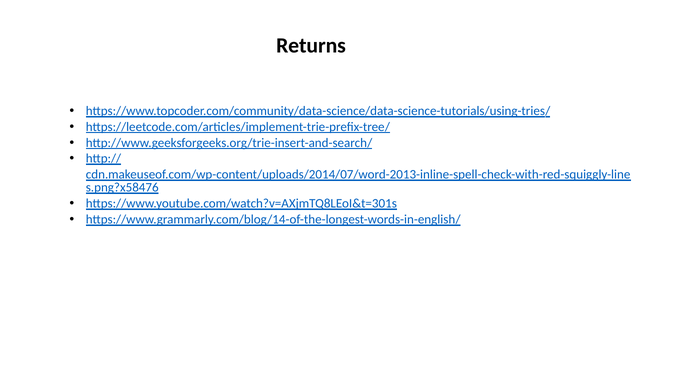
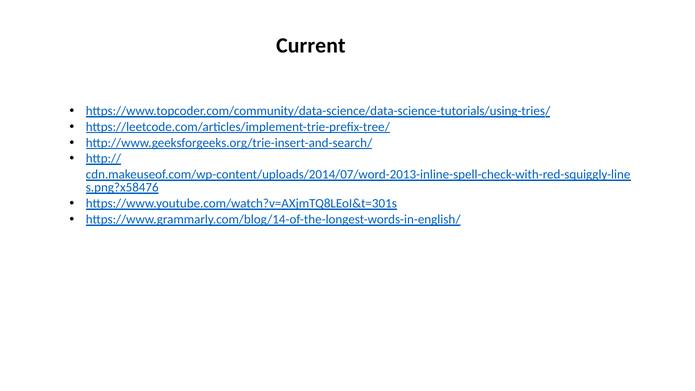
Returns: Returns -> Current (311, 45)
